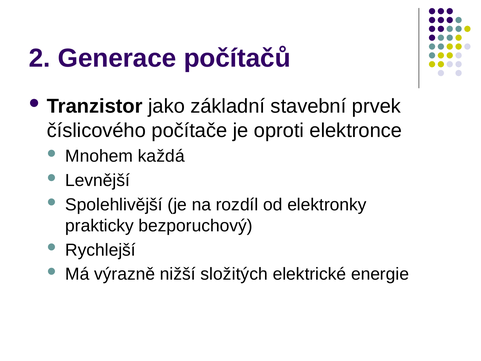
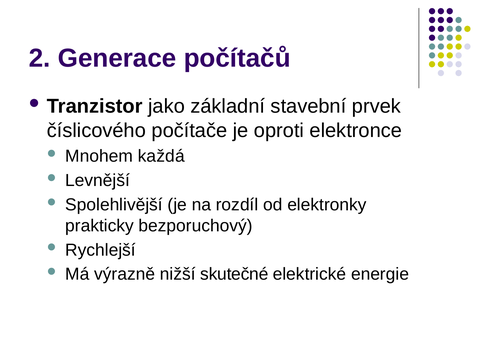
složitých: složitých -> skutečné (234, 274)
